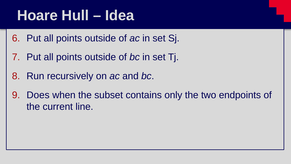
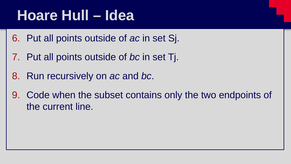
Does: Does -> Code (38, 95)
